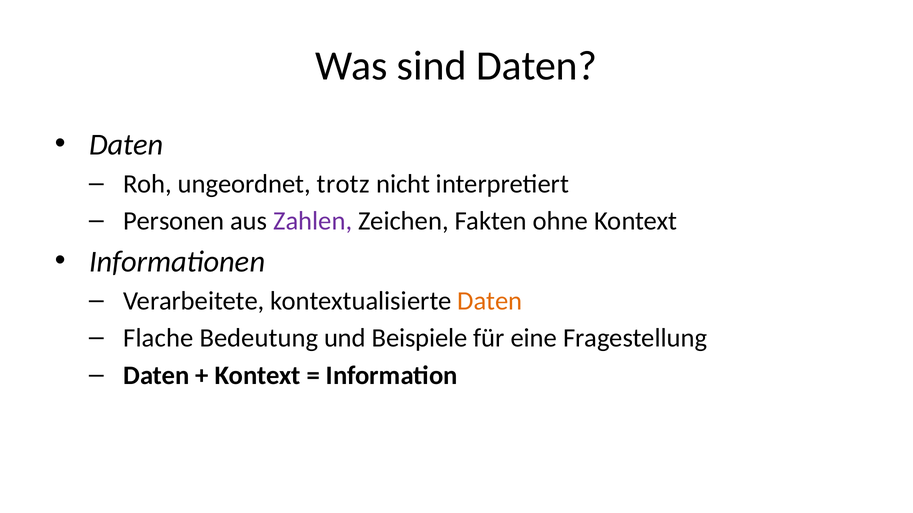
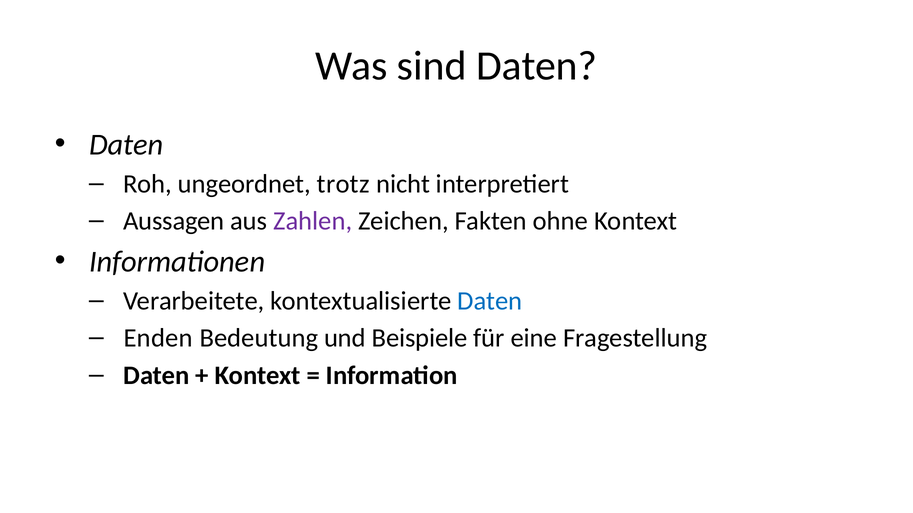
Personen: Personen -> Aussagen (174, 221)
Daten colour: orange -> blue (490, 301)
Flache: Flache -> Enden (158, 339)
